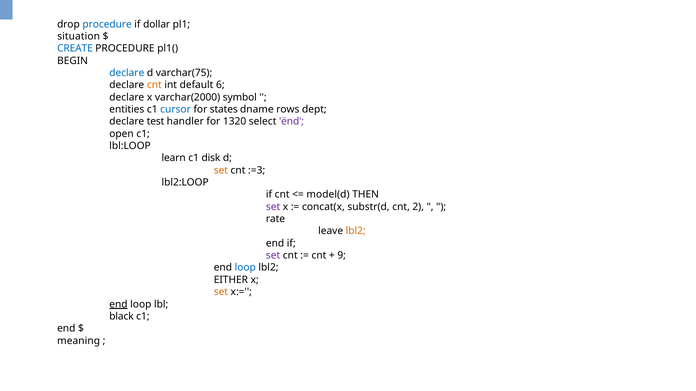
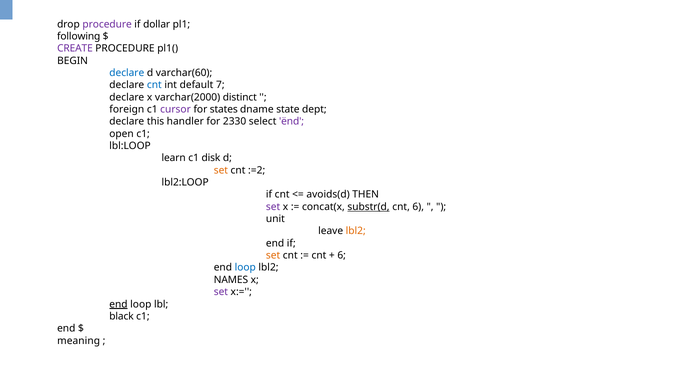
procedure colour: blue -> purple (107, 24)
situation: situation -> following (79, 36)
CREATE colour: blue -> purple (75, 49)
varchar(75: varchar(75 -> varchar(60 (184, 73)
cnt colour: orange -> blue (154, 85)
6: 6 -> 7 (220, 85)
symbol: symbol -> distinct (240, 97)
entities: entities -> foreign (127, 110)
cursor colour: blue -> purple (176, 110)
rows: rows -> state (288, 110)
test: test -> this (156, 122)
1320: 1320 -> 2330 (235, 122)
:=3: :=3 -> :=2 (257, 170)
model(d: model(d -> avoids(d (328, 195)
substr(d underline: none -> present (369, 207)
cnt 2: 2 -> 6 (418, 207)
rate: rate -> unit (275, 219)
set colour: purple -> orange (273, 256)
9: 9 -> 6 (342, 256)
EITHER: EITHER -> NAMES (231, 280)
set colour: orange -> purple (221, 292)
